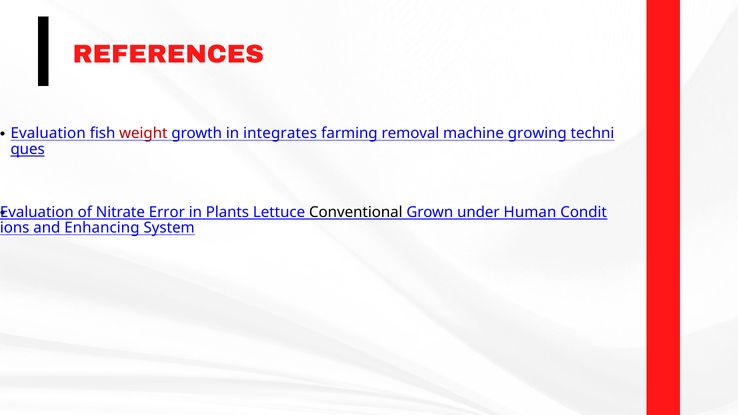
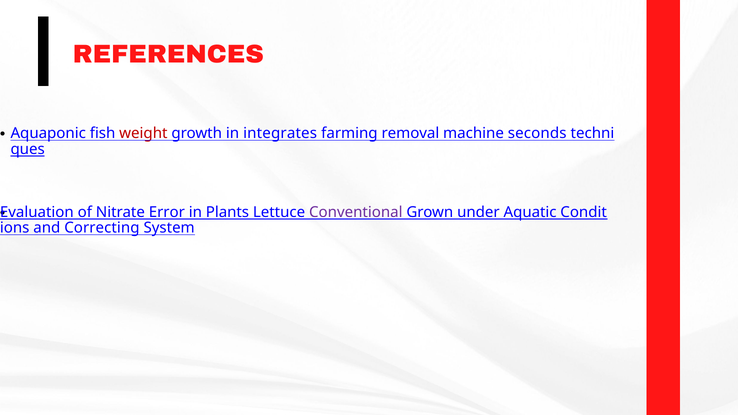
Evaluation: Evaluation -> Aquaponic (48, 133)
growing: growing -> seconds (537, 133)
Conventional colour: black -> purple (356, 212)
Human: Human -> Aquatic (530, 212)
Enhancing: Enhancing -> Correcting (102, 228)
